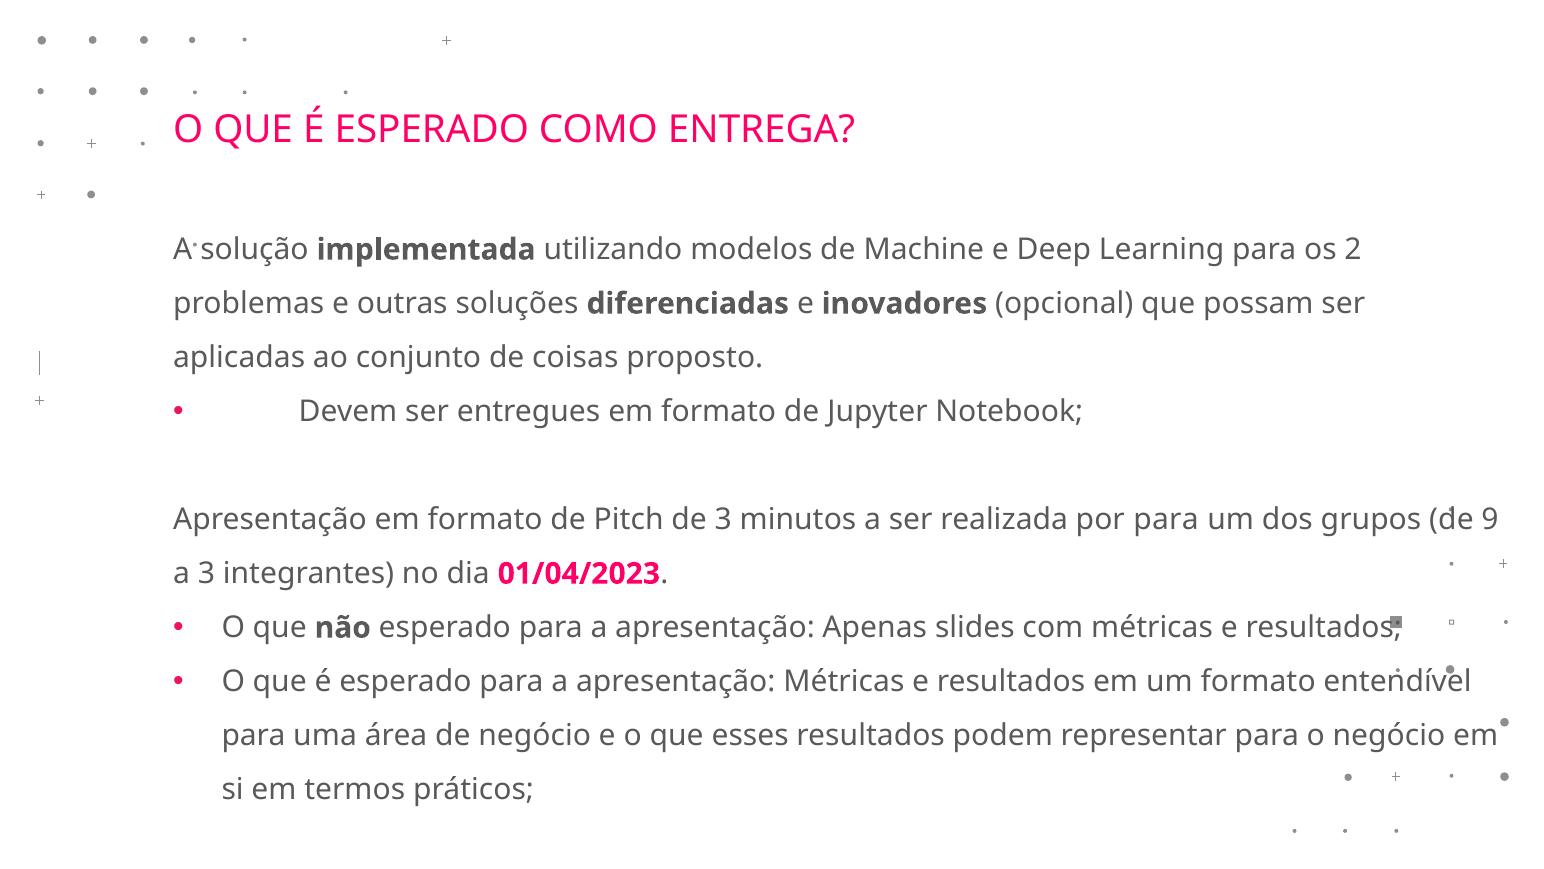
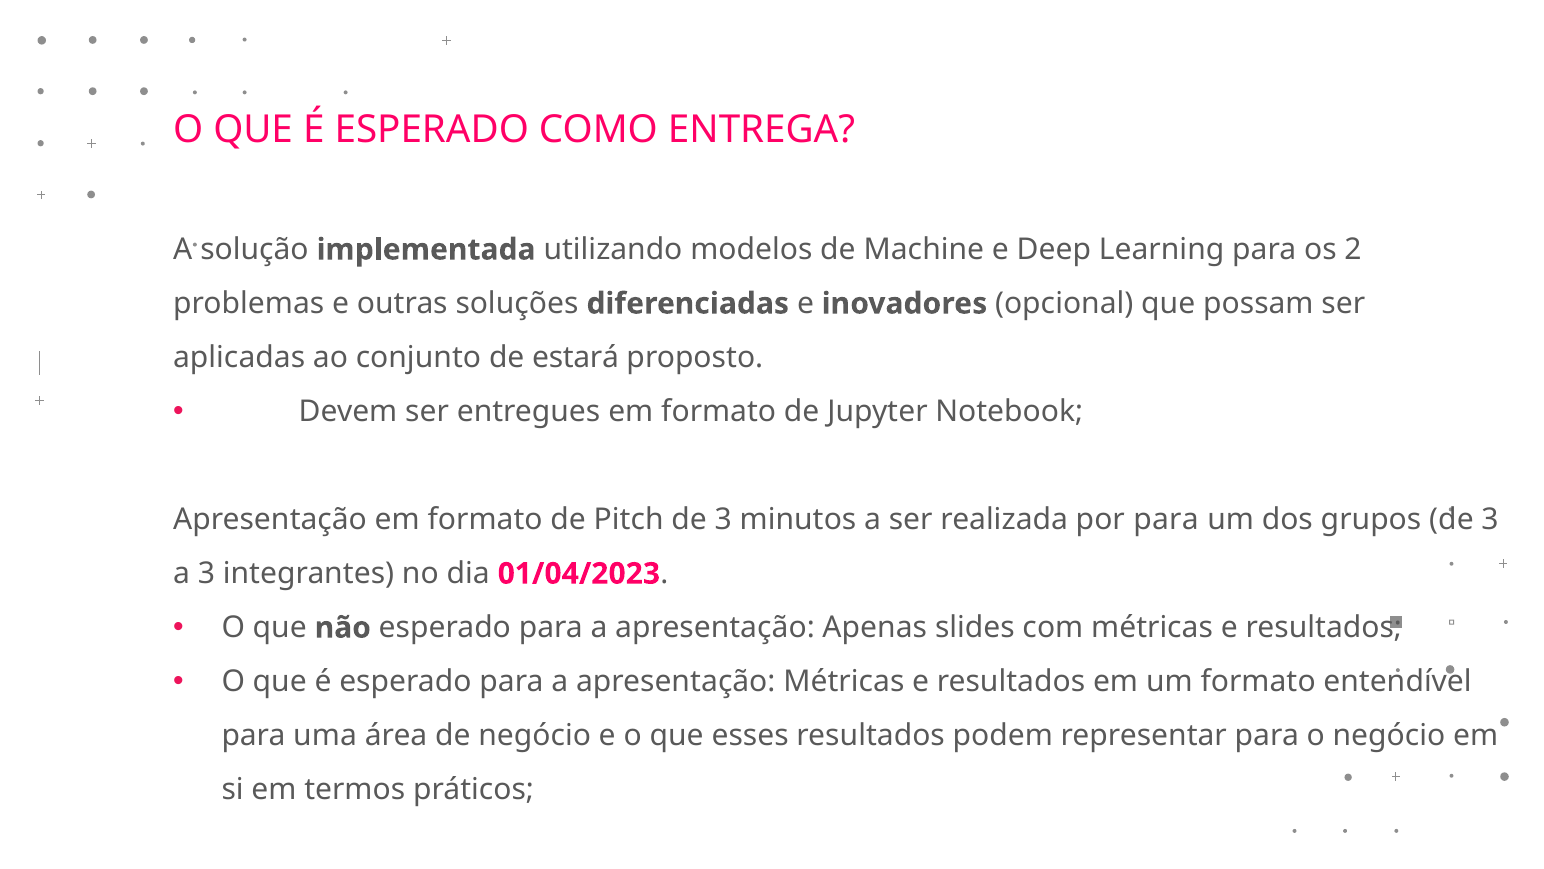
coisas: coisas -> estará (576, 358)
grupos de 9: 9 -> 3 (1490, 520)
